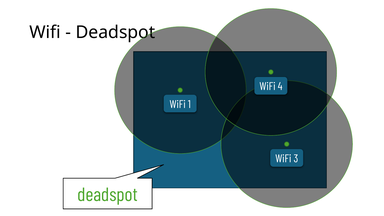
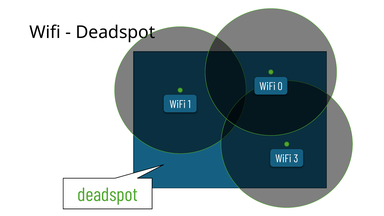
4: 4 -> 0 (280, 87)
